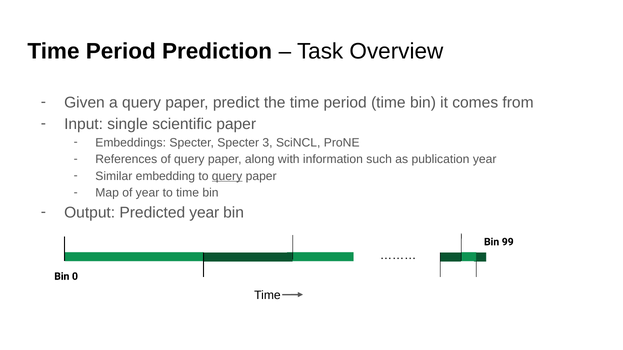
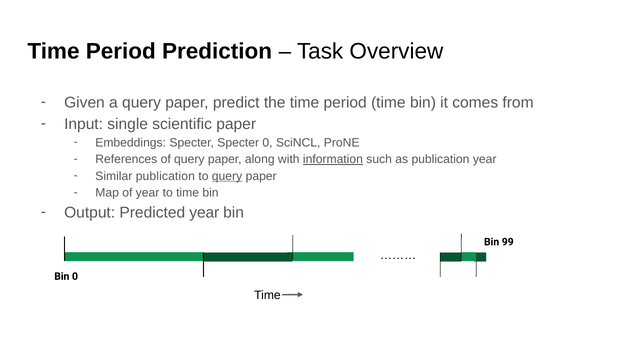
Specter 3: 3 -> 0 (267, 143)
information underline: none -> present (333, 160)
Similar embedding: embedding -> publication (165, 176)
